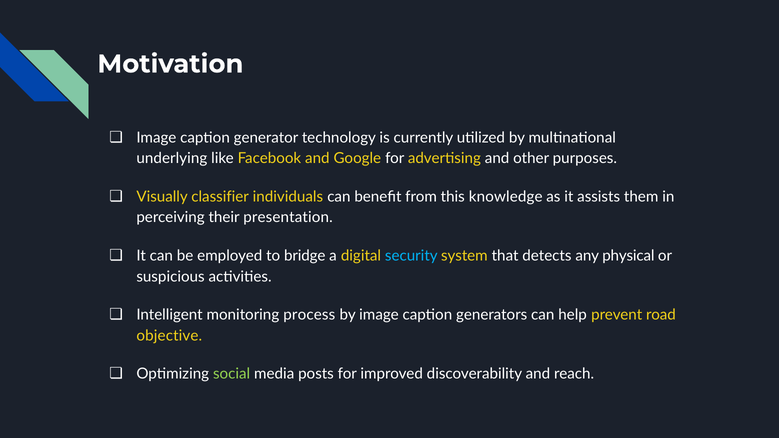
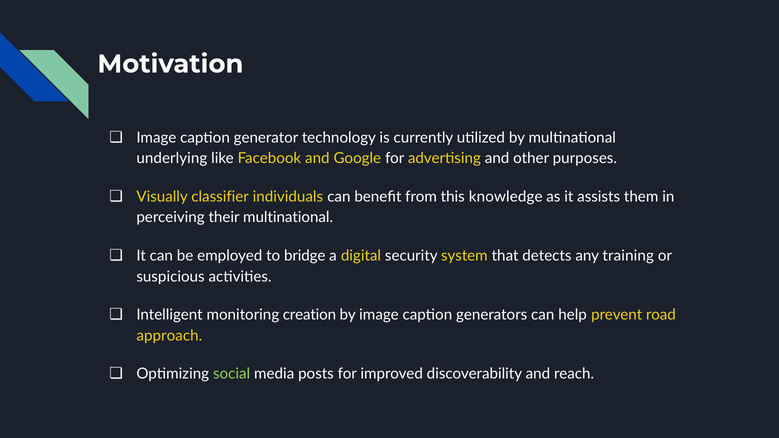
their presentation: presentation -> multinational (288, 218)
security colour: light blue -> white (411, 256)
physical: physical -> training (628, 256)
process: process -> creation (309, 315)
objective: objective -> approach (169, 336)
